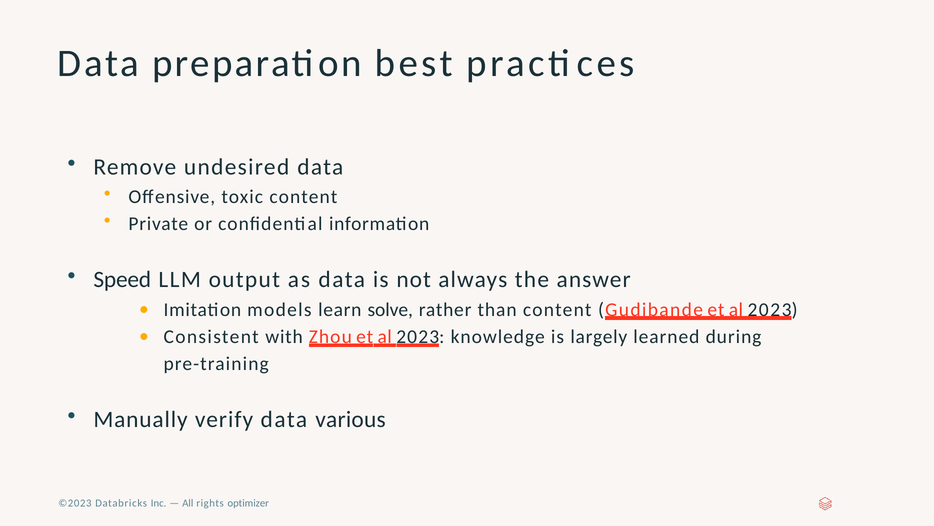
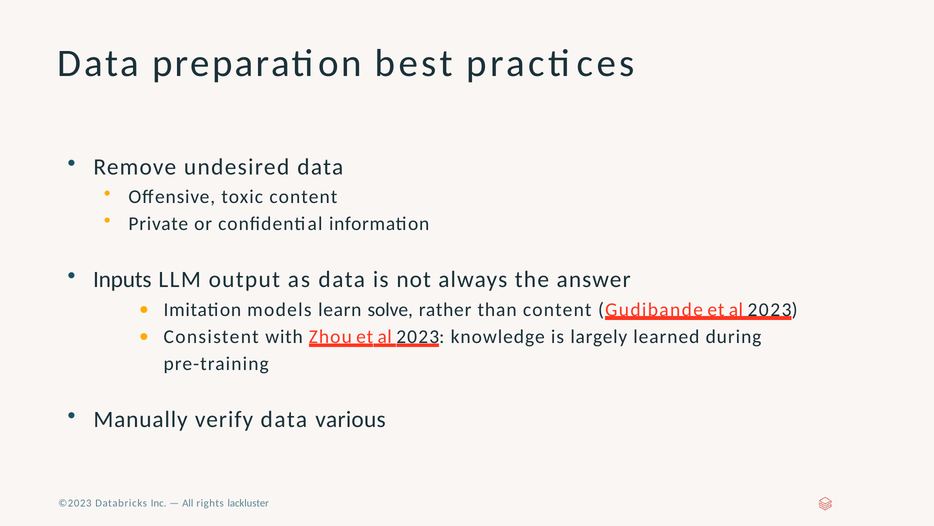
Speed: Speed -> Inputs (122, 280)
optimizer: optimizer -> lackluster (248, 503)
